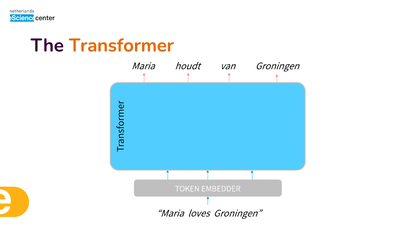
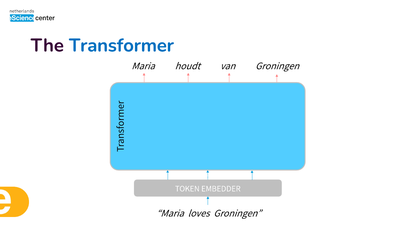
Transformer colour: orange -> blue (121, 45)
